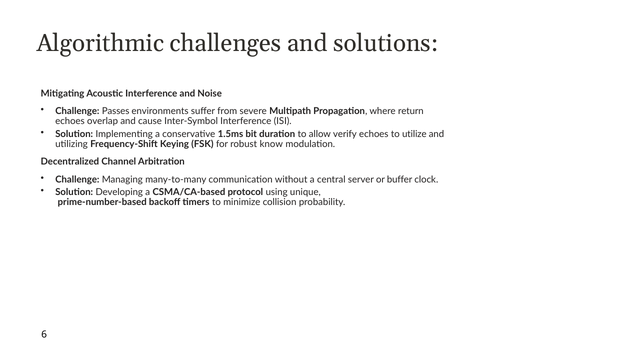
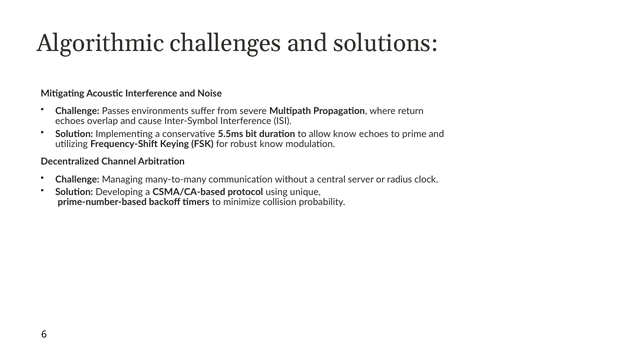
1.5ms: 1.5ms -> 5.5ms (231, 134)
allow verify: verify -> know (345, 134)
utilize: utilize -> prime (414, 134)
buffer: buffer -> radius (400, 179)
